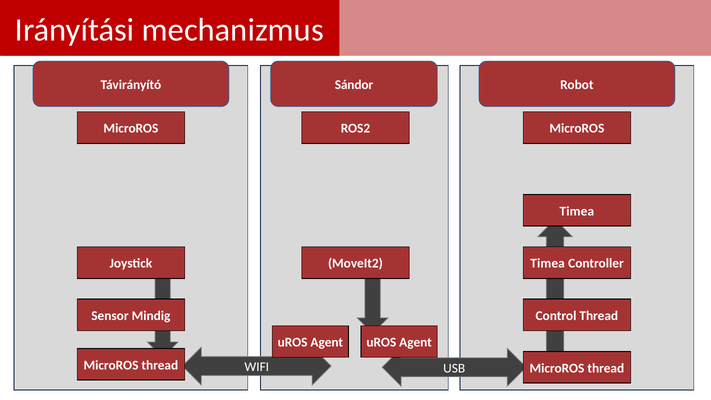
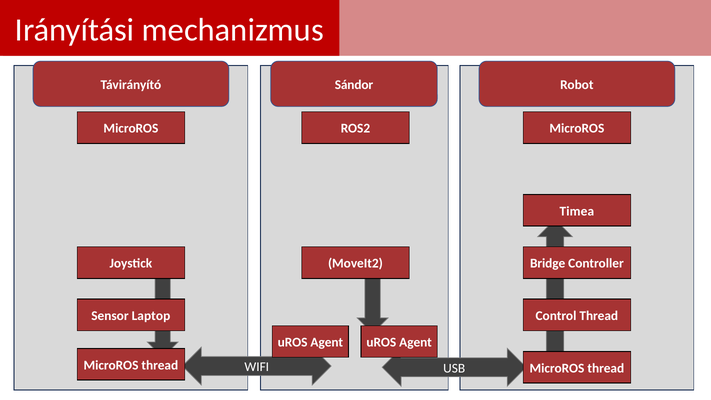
Timea: Timea -> Bridge (548, 263)
Mindig: Mindig -> Laptop (151, 316)
